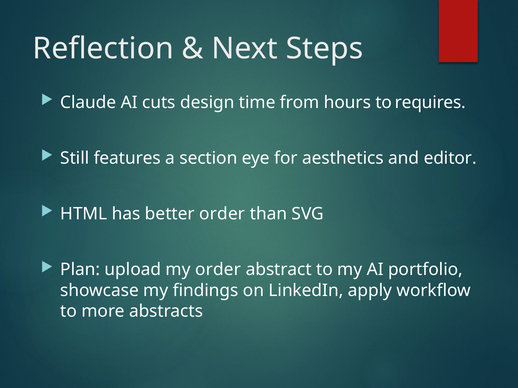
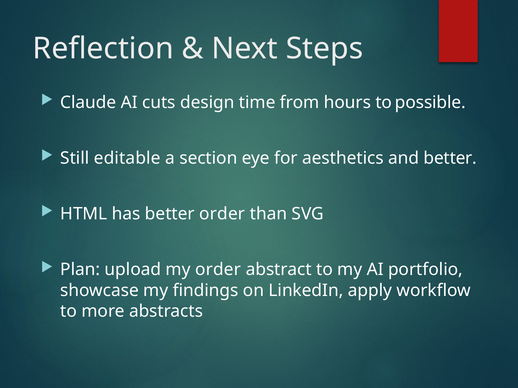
requires: requires -> possible (430, 102)
features: features -> editable (127, 158)
and editor: editor -> better (450, 158)
